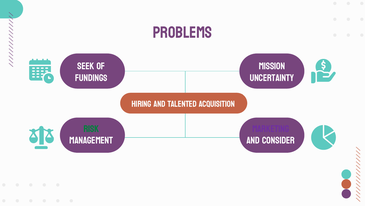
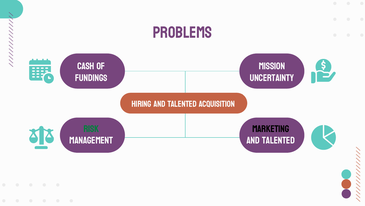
Seek: Seek -> Cash (86, 66)
Marketing colour: purple -> black (271, 128)
Consider: Consider -> Talented (278, 140)
